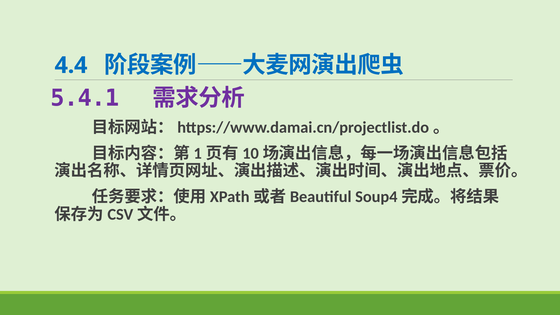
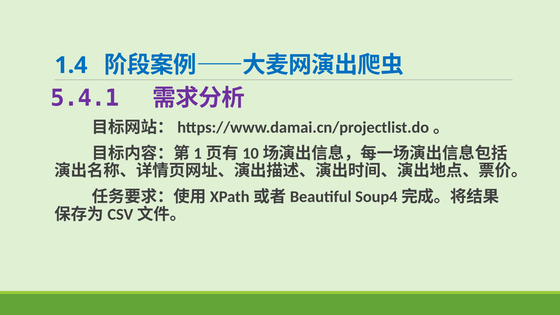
4.4: 4.4 -> 1.4 (71, 65)
